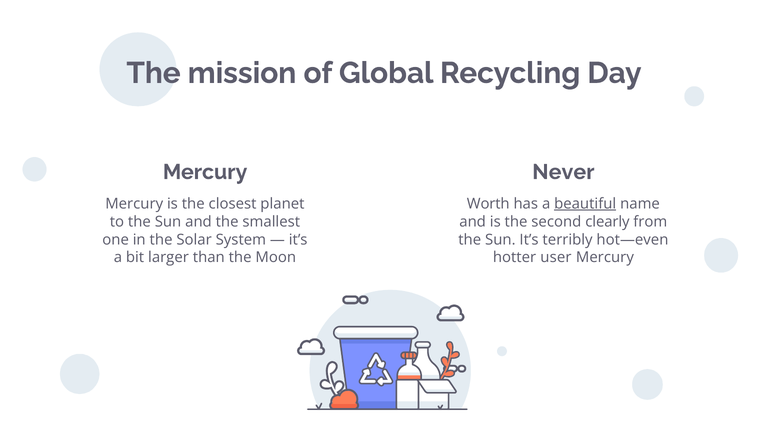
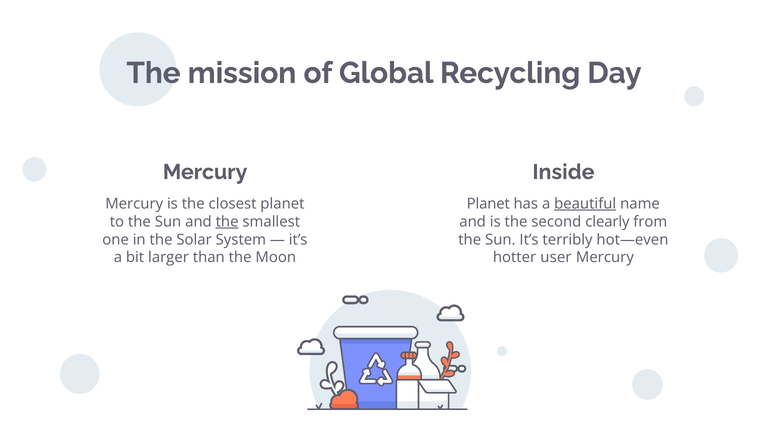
Never: Never -> Inside (563, 172)
Worth: Worth -> Planet (488, 204)
the underline: none -> present (227, 222)
